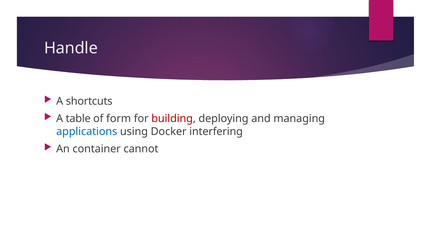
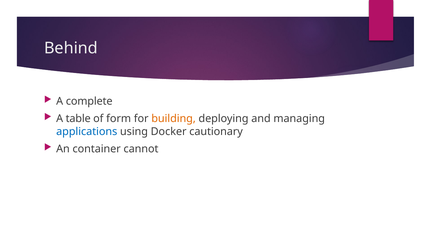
Handle: Handle -> Behind (71, 48)
shortcuts: shortcuts -> complete (89, 101)
building colour: red -> orange (174, 118)
interfering: interfering -> cautionary (216, 131)
